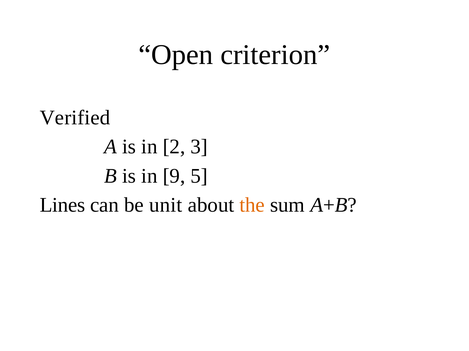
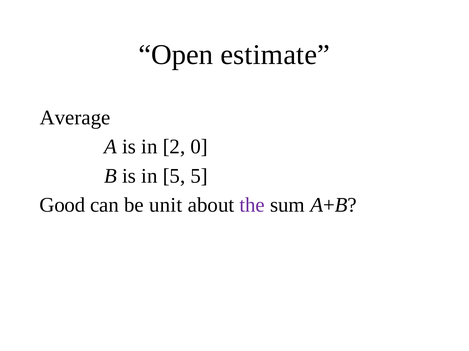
criterion: criterion -> estimate (275, 55)
Verified: Verified -> Average (75, 118)
3: 3 -> 0 (199, 147)
in 9: 9 -> 5 (174, 176)
Lines: Lines -> Good (62, 205)
the colour: orange -> purple (252, 205)
